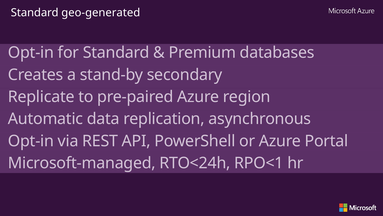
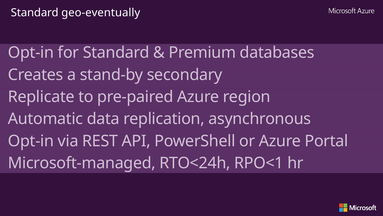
geo-generated: geo-generated -> geo-eventually (101, 13)
